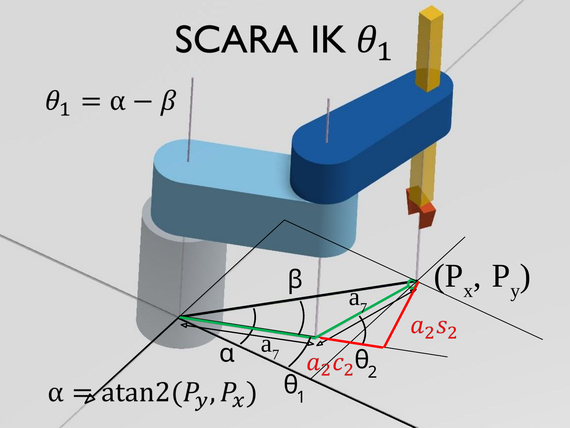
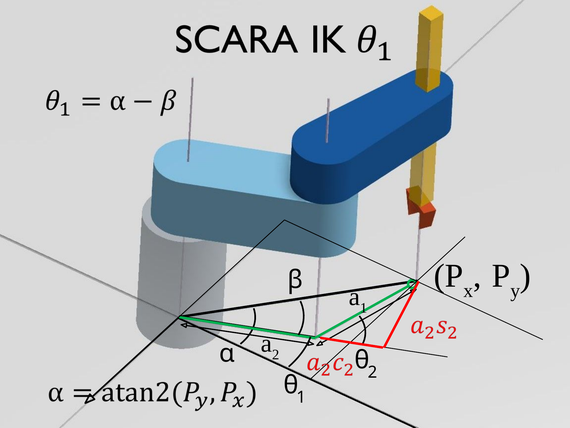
7: 7 -> 1 (364, 308)
7: 7 -> 2 (276, 354)
